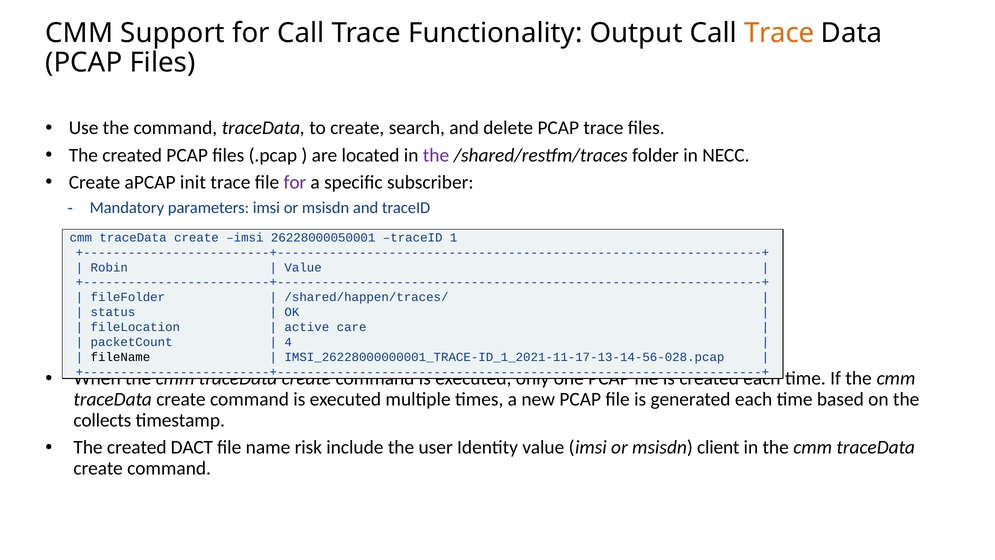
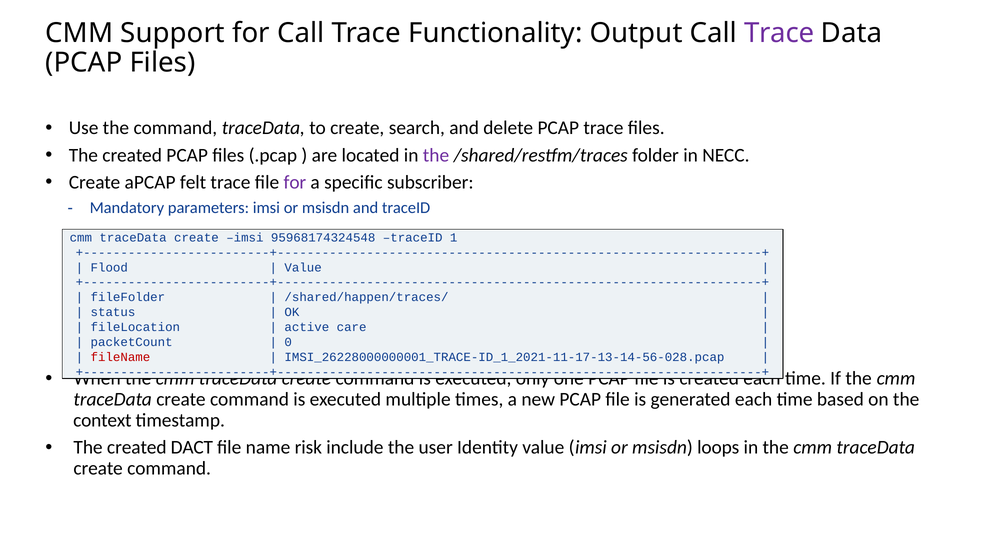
Trace colour: orange -> purple (779, 33)
init: init -> felt (193, 182)
26228000050001: 26228000050001 -> 95968174324548 (323, 237)
Robin: Robin -> Flood (109, 267)
4: 4 -> 0 (288, 342)
fileName colour: black -> red (120, 357)
collects: collects -> context (102, 420)
client: client -> loops (718, 447)
